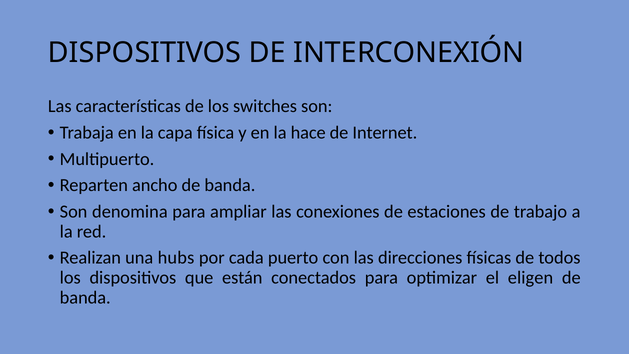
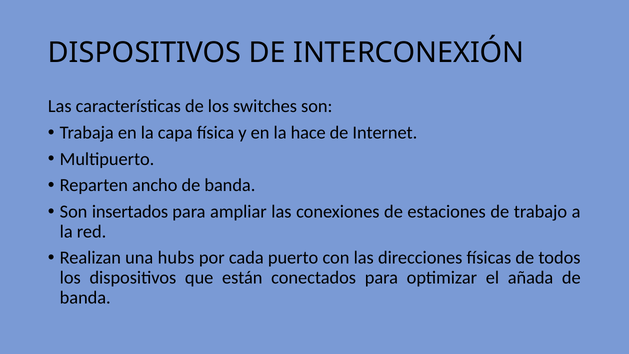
denomina: denomina -> insertados (130, 212)
eligen: eligen -> añada (531, 278)
